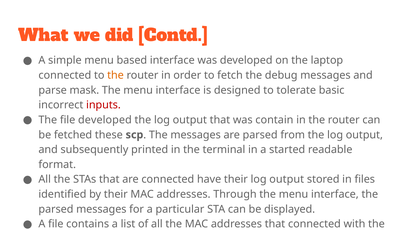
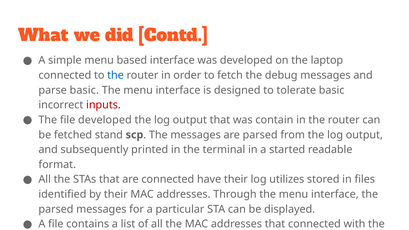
the colour: orange -> blue (116, 75)
parse mask: mask -> basic (84, 90)
these: these -> stand (109, 135)
their log output: output -> utilizes (287, 179)
